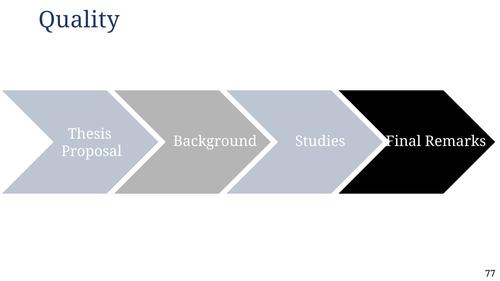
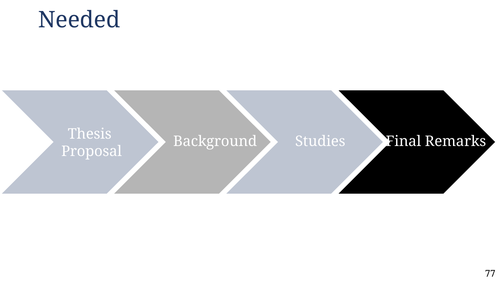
Quality: Quality -> Needed (79, 20)
